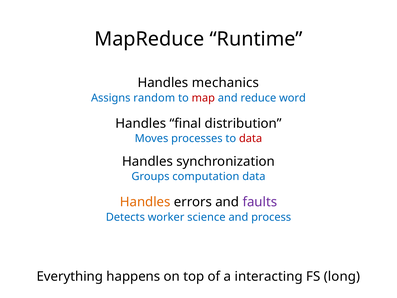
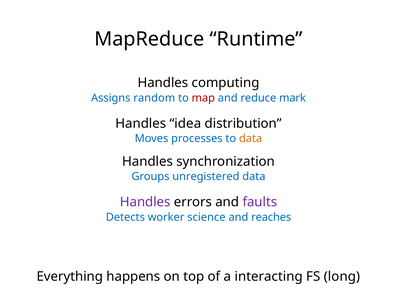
mechanics: mechanics -> computing (226, 83)
word: word -> mark (293, 98)
final: final -> idea (185, 123)
data colour: red -> orange (251, 138)
computation: computation -> unregistered (206, 176)
Handles colour: orange -> purple (145, 202)
process: process -> reaches (271, 217)
